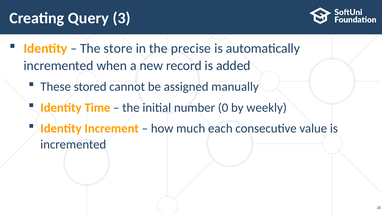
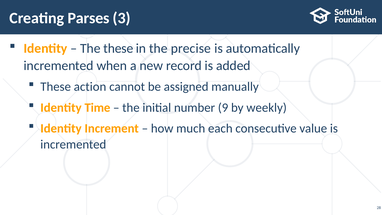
Query: Query -> Parses (89, 18)
The store: store -> these (118, 48)
stored: stored -> action (90, 87)
0: 0 -> 9 (223, 108)
